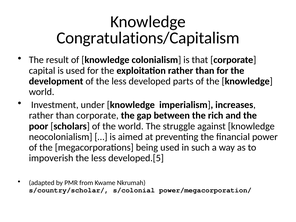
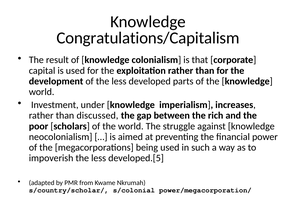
than corporate: corporate -> discussed (97, 116)
